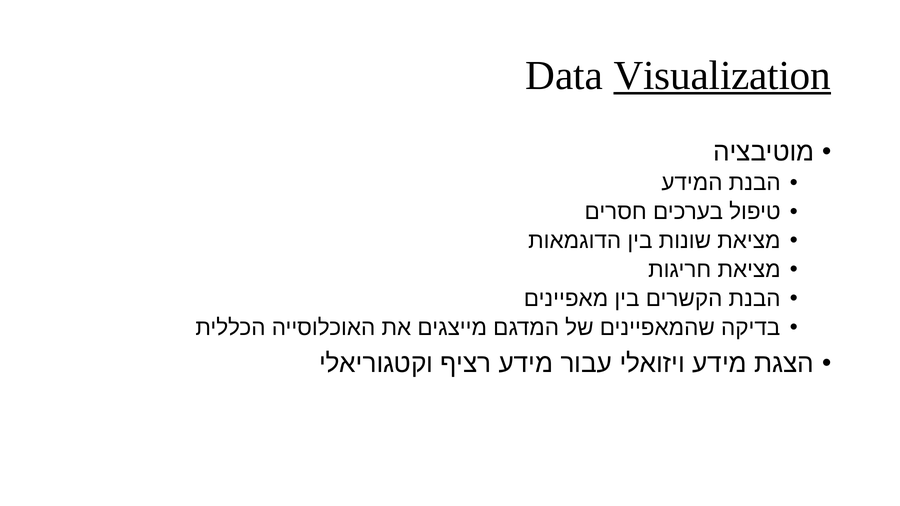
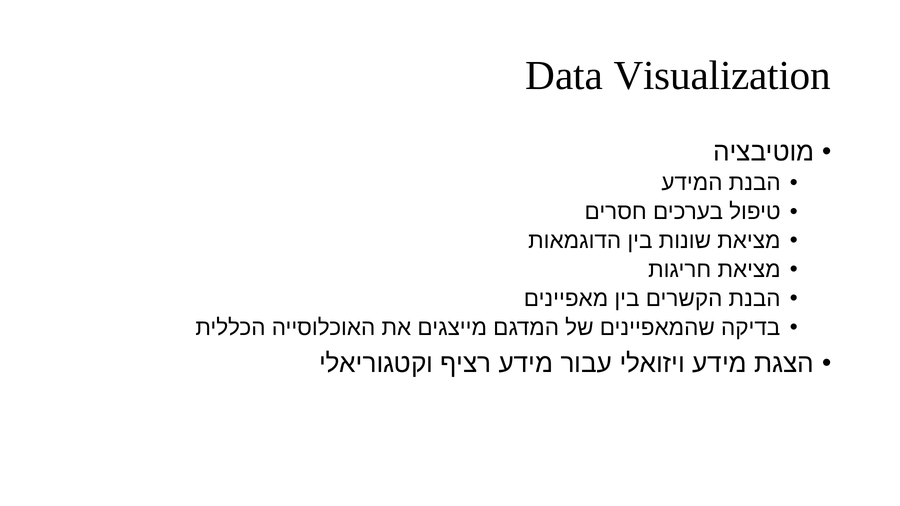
Visualization underline: present -> none (722, 76)
